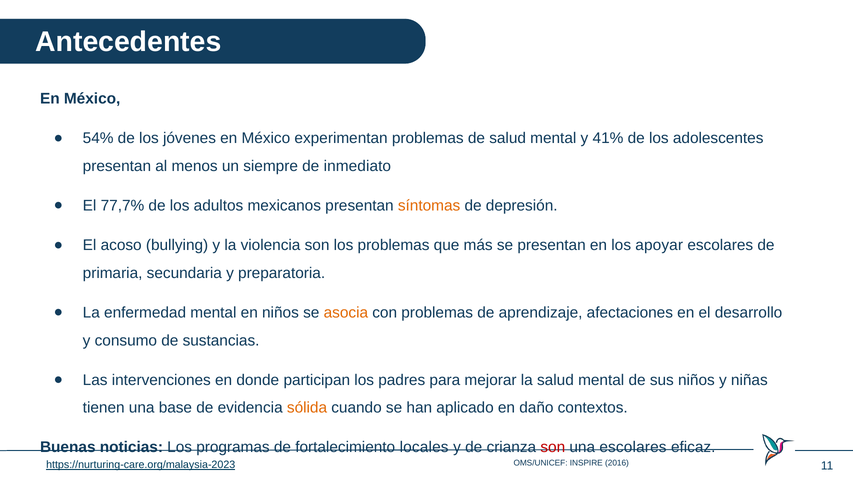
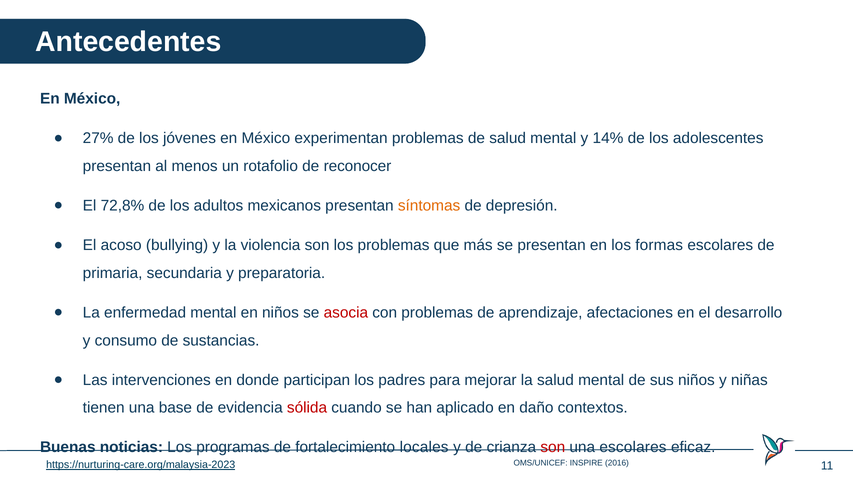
54%: 54% -> 27% (98, 138)
41%: 41% -> 14% (608, 138)
siempre: siempre -> rotafolio (271, 166)
inmediato: inmediato -> reconocer (357, 166)
77,7%: 77,7% -> 72,8% (122, 206)
apoyar: apoyar -> formas (659, 245)
asocia colour: orange -> red (346, 313)
sólida colour: orange -> red (307, 408)
